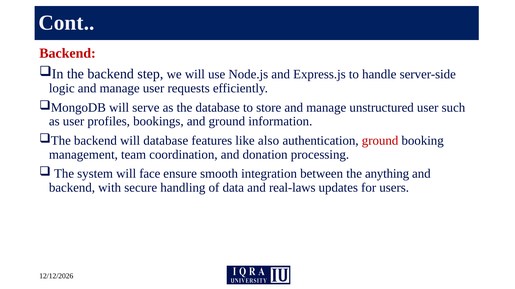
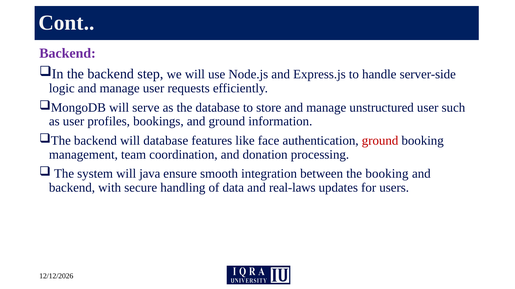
Backend colour: red -> purple (68, 53)
also: also -> face (269, 141)
face: face -> java (150, 174)
the anything: anything -> booking (387, 174)
